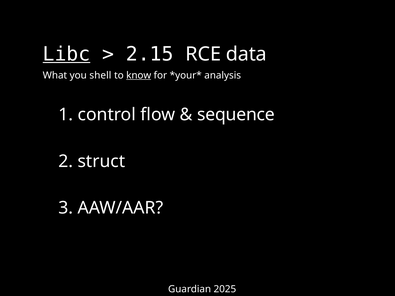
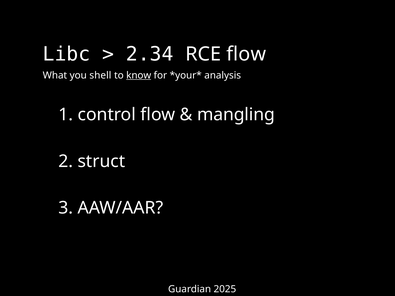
Libc underline: present -> none (66, 54)
2.15: 2.15 -> 2.34 (150, 54)
RCE data: data -> flow (246, 54)
sequence: sequence -> mangling (236, 115)
